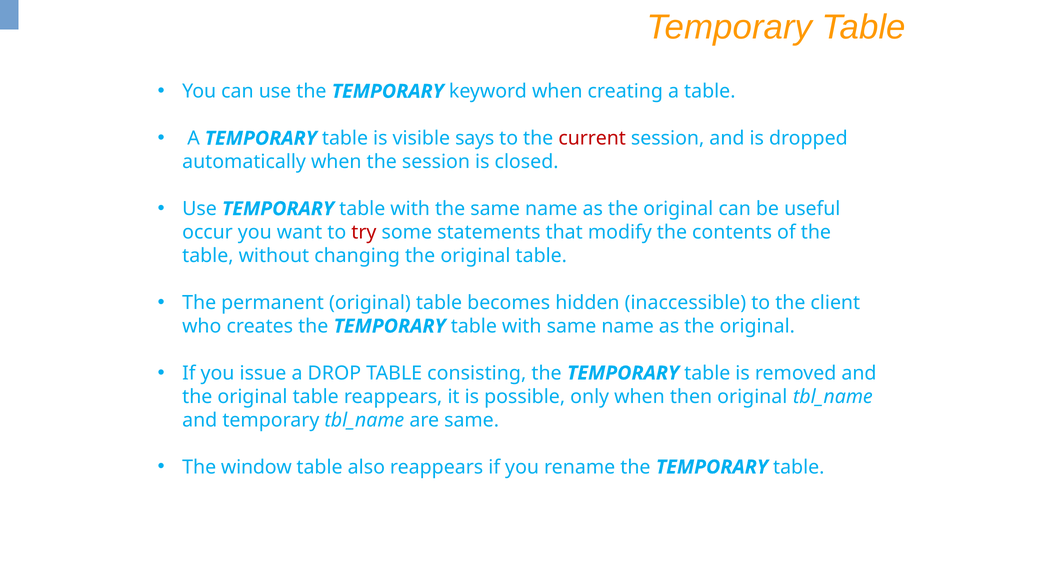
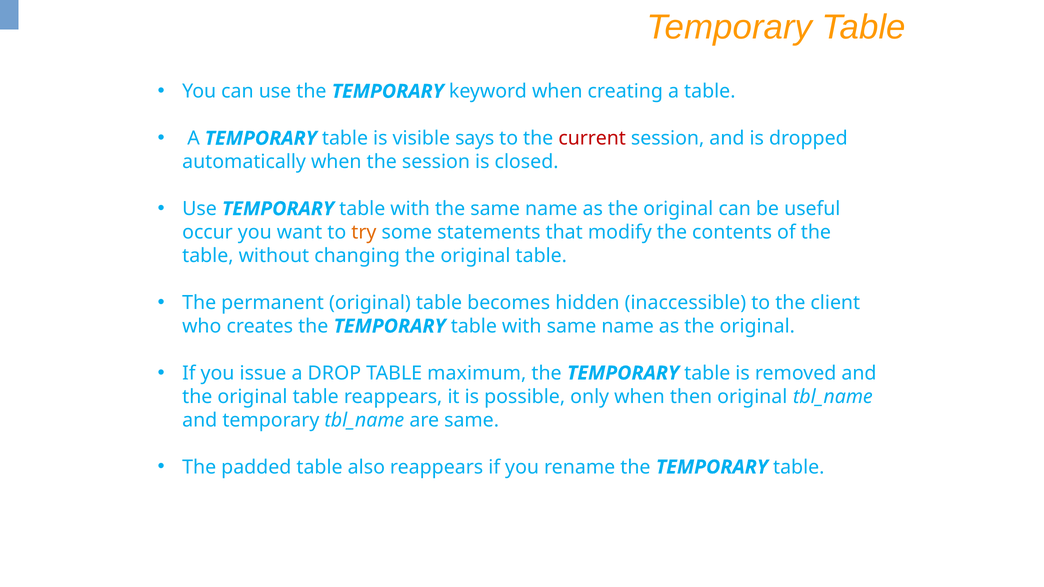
try colour: red -> orange (364, 232)
consisting: consisting -> maximum (477, 373)
window: window -> padded (256, 467)
